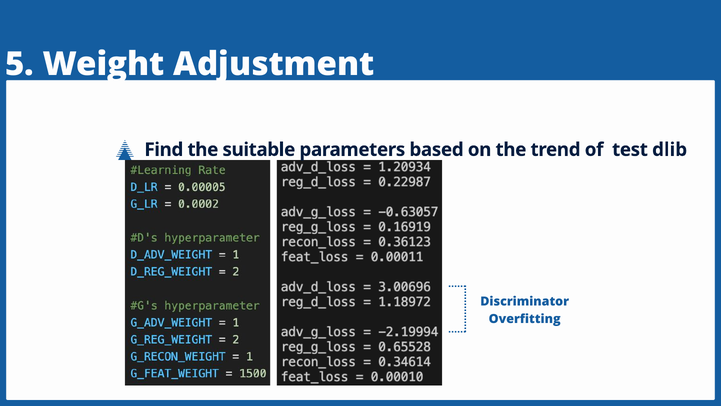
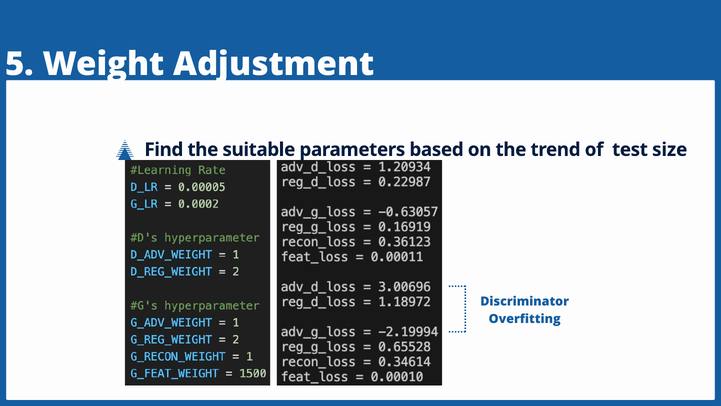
dlib: dlib -> size (670, 150)
